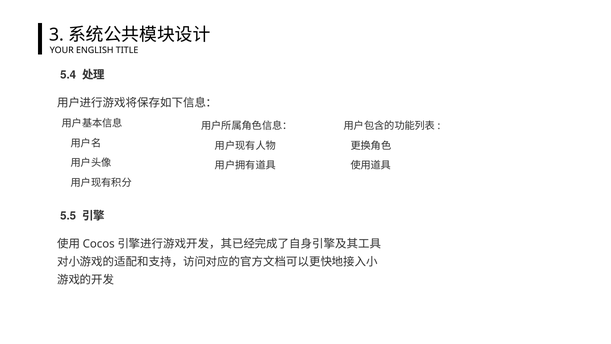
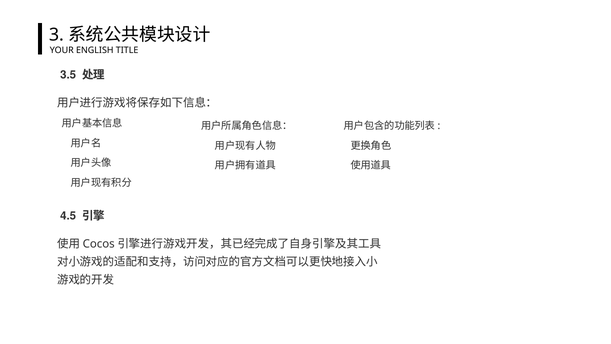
5.4: 5.4 -> 3.5 (68, 75)
5.5: 5.5 -> 4.5 (68, 216)
